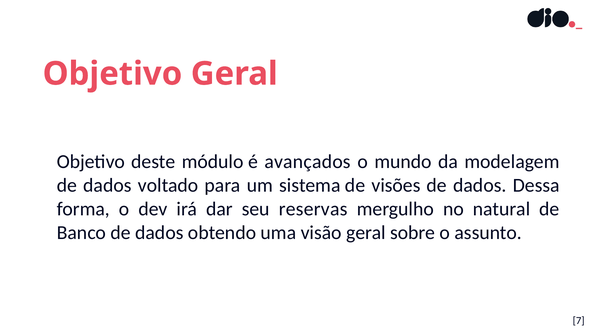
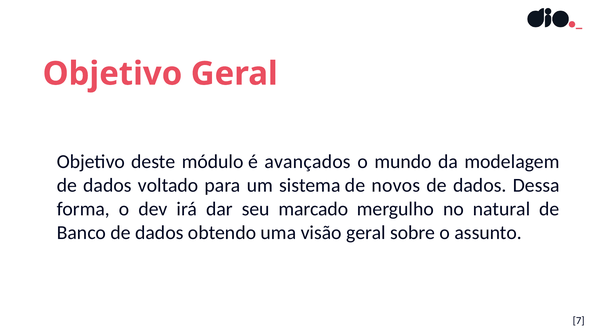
visões: visões -> novos (396, 186)
reservas: reservas -> marcado (313, 209)
